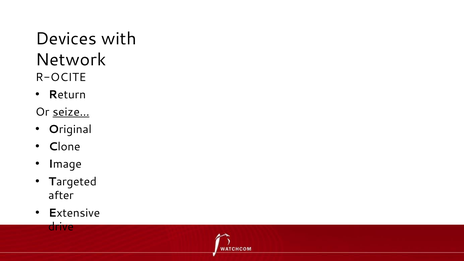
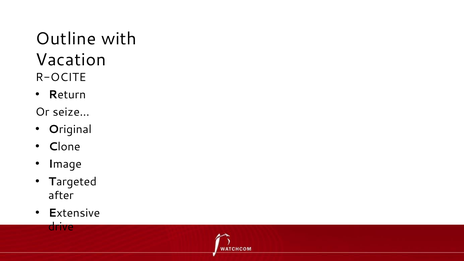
Devices: Devices -> Outline (66, 39)
Network: Network -> Vacation (71, 60)
seize underline: present -> none (71, 112)
